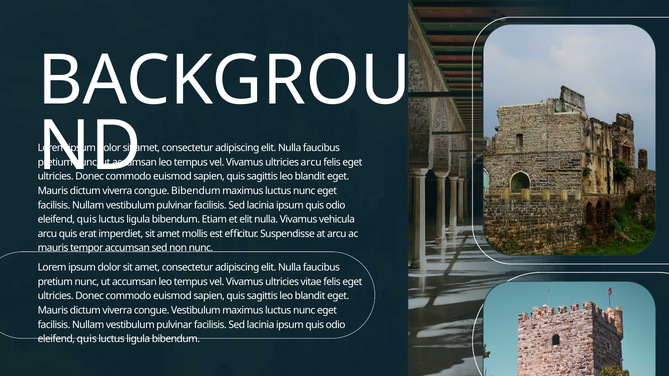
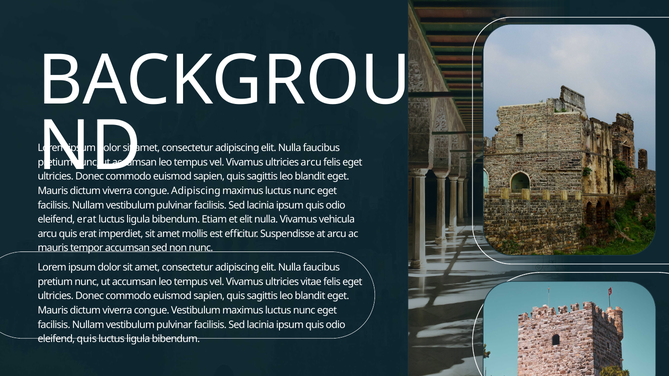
congue Bibendum: Bibendum -> Adipiscing (196, 191)
quis: quis -> erat (87, 220)
